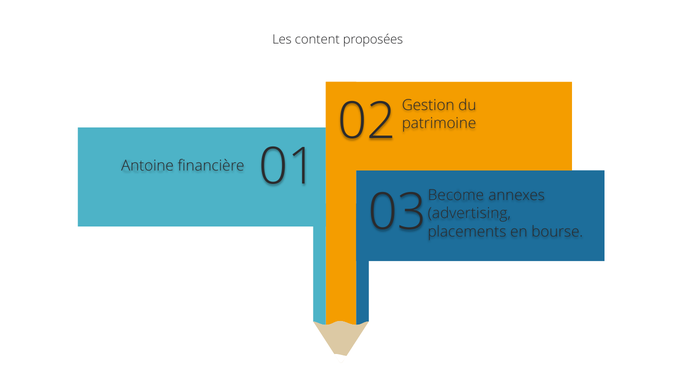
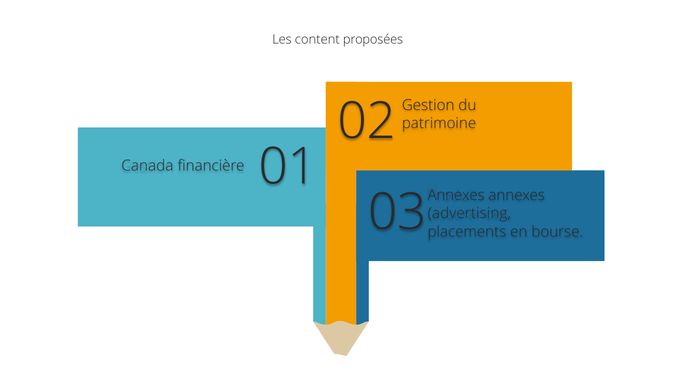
Antoine: Antoine -> Canada (147, 166)
Become: Become -> Annexes (456, 195)
